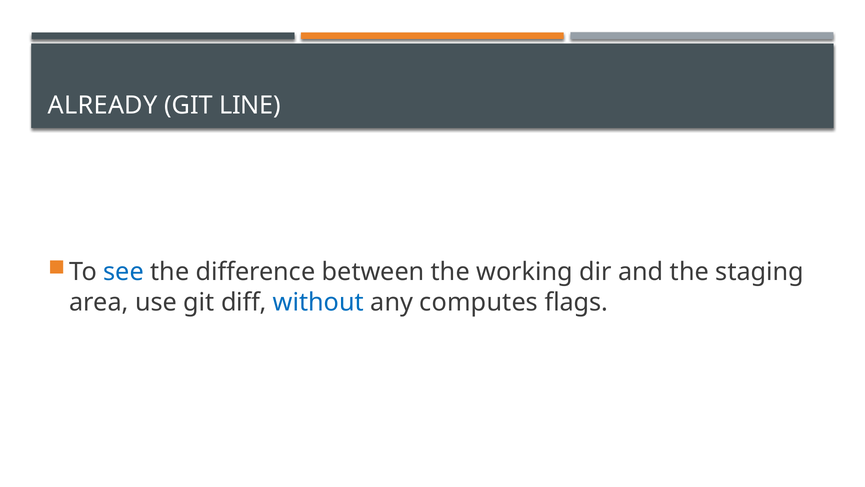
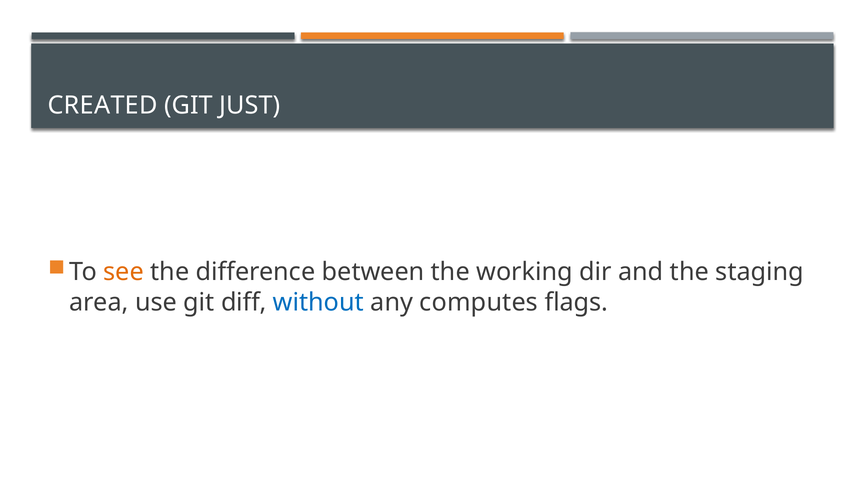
ALREADY: ALREADY -> CREATED (103, 105)
LINE: LINE -> JUST (250, 105)
see colour: blue -> orange (124, 272)
